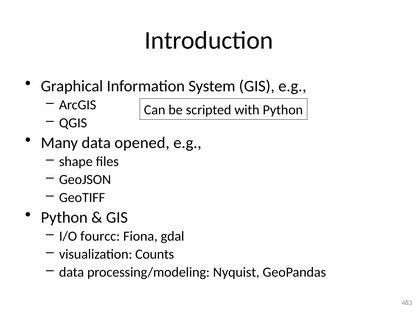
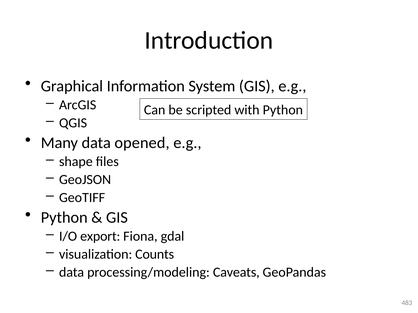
fourcc: fourcc -> export (100, 237)
Nyquist: Nyquist -> Caveats (236, 273)
